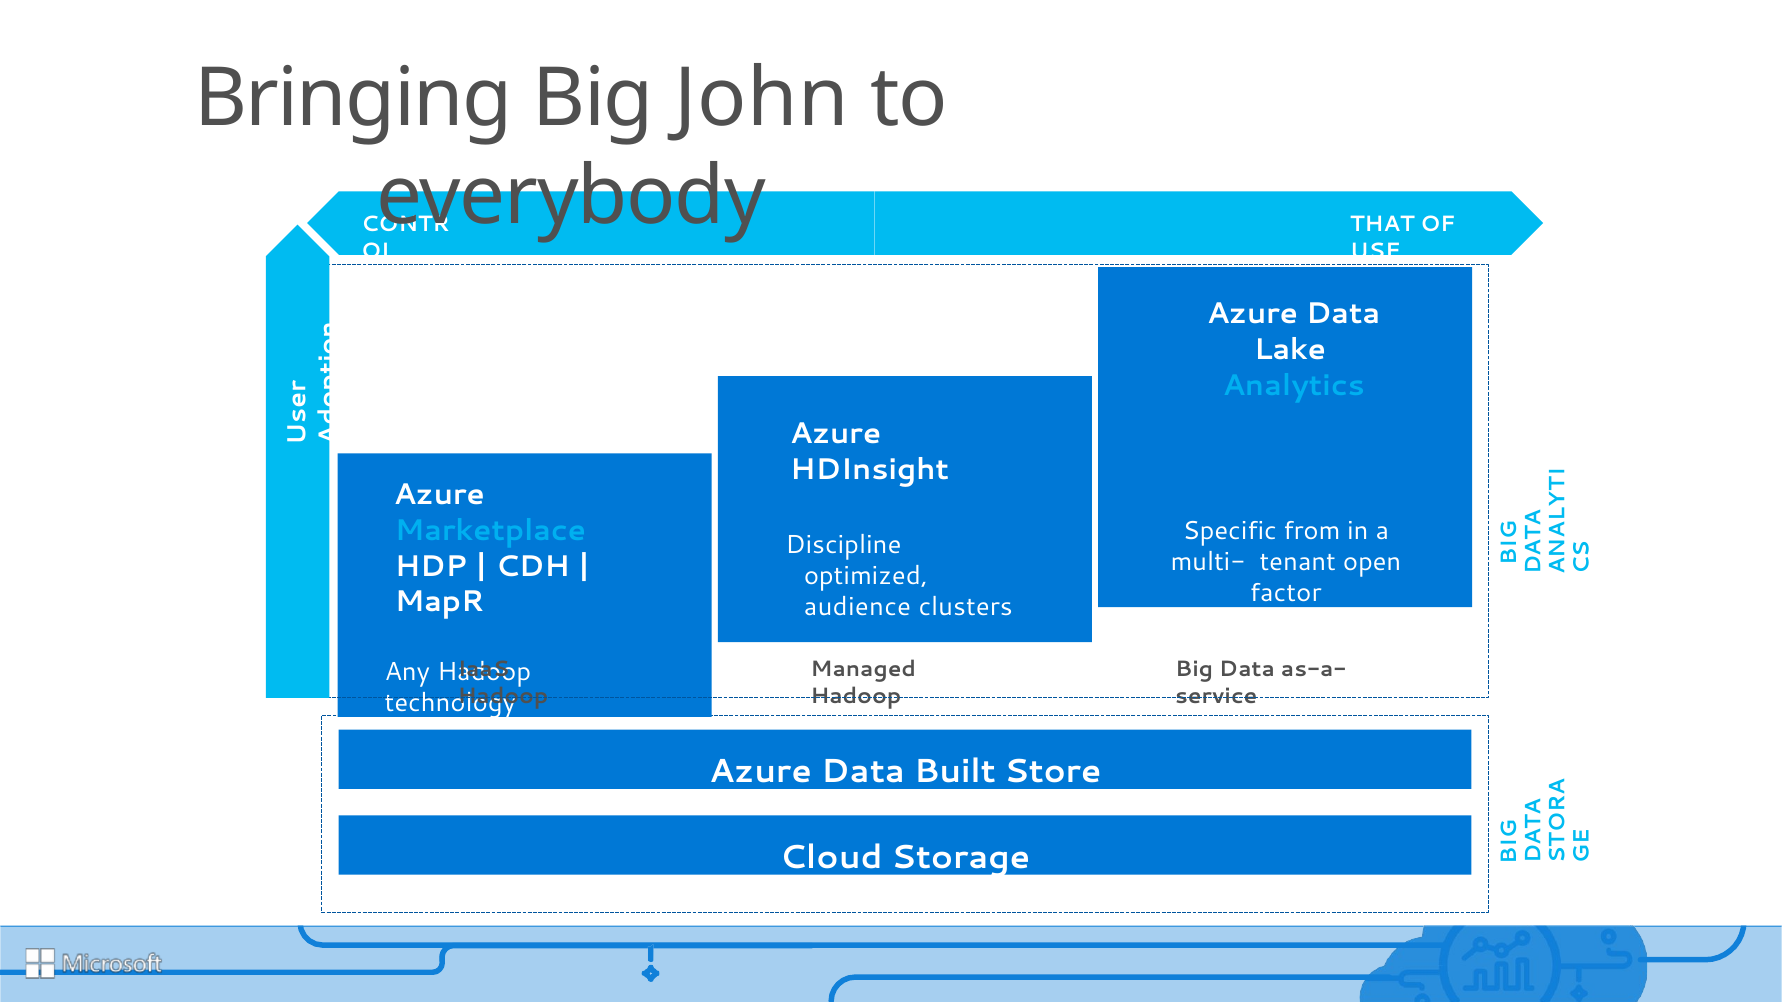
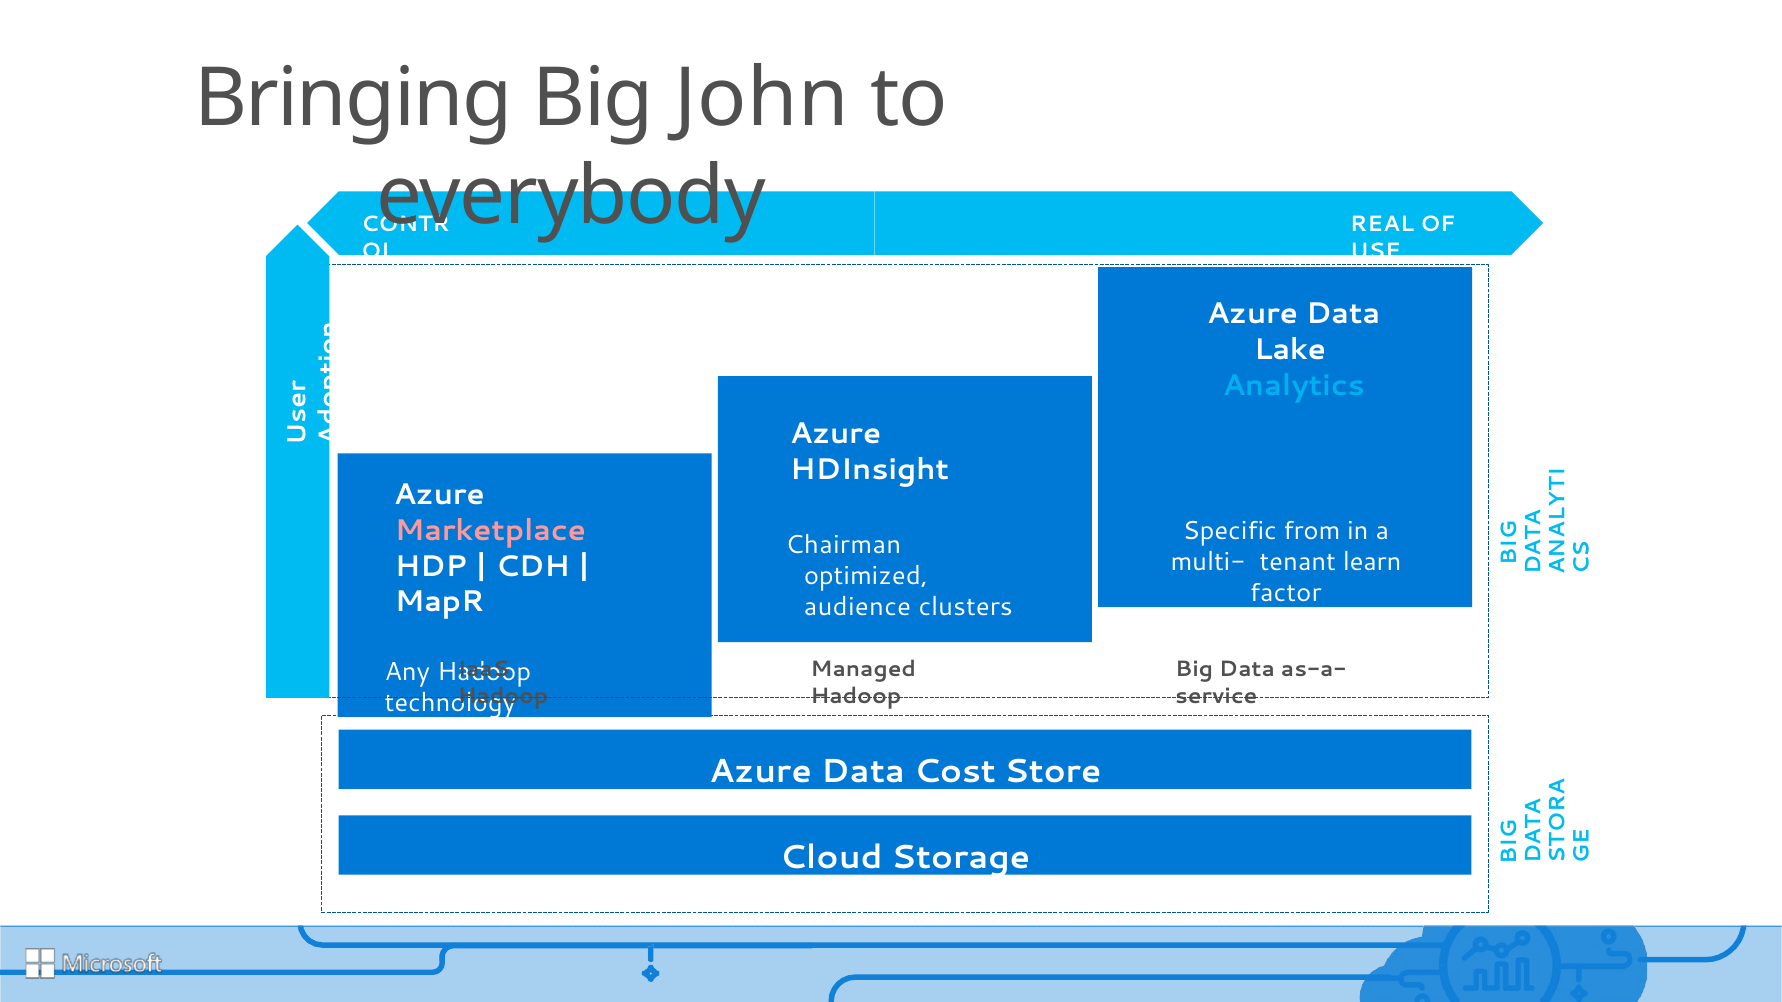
THAT: THAT -> REAL (1382, 224)
Marketplace colour: light blue -> pink (490, 531)
Discipline: Discipline -> Chairman (843, 545)
open: open -> learn (1372, 562)
Built: Built -> Cost (955, 771)
